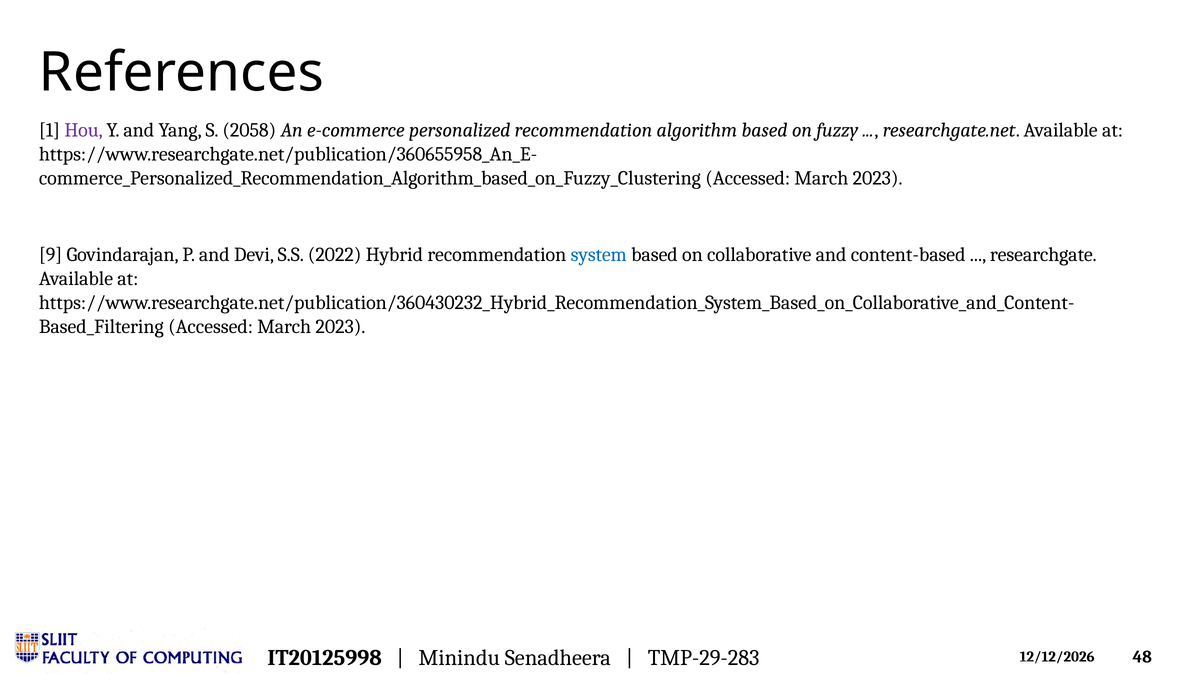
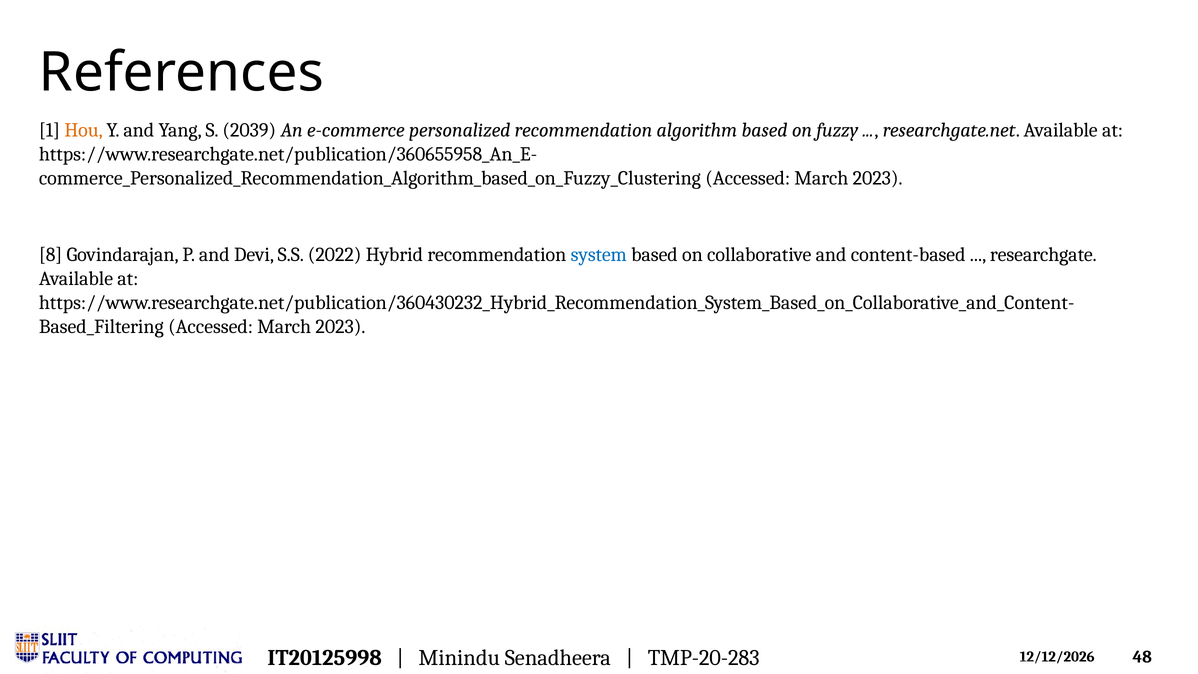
Hou colour: purple -> orange (84, 130)
2058: 2058 -> 2039 (249, 130)
9: 9 -> 8 (51, 255)
TMP-29-283: TMP-29-283 -> TMP-20-283 (704, 657)
